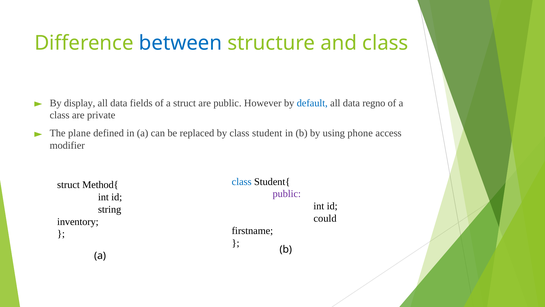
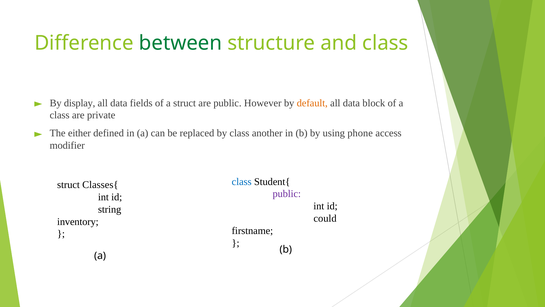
between colour: blue -> green (181, 43)
default colour: blue -> orange (312, 103)
regno: regno -> block (374, 103)
plane: plane -> either (79, 133)
student: student -> another (267, 133)
Method{: Method{ -> Classes{ (100, 185)
